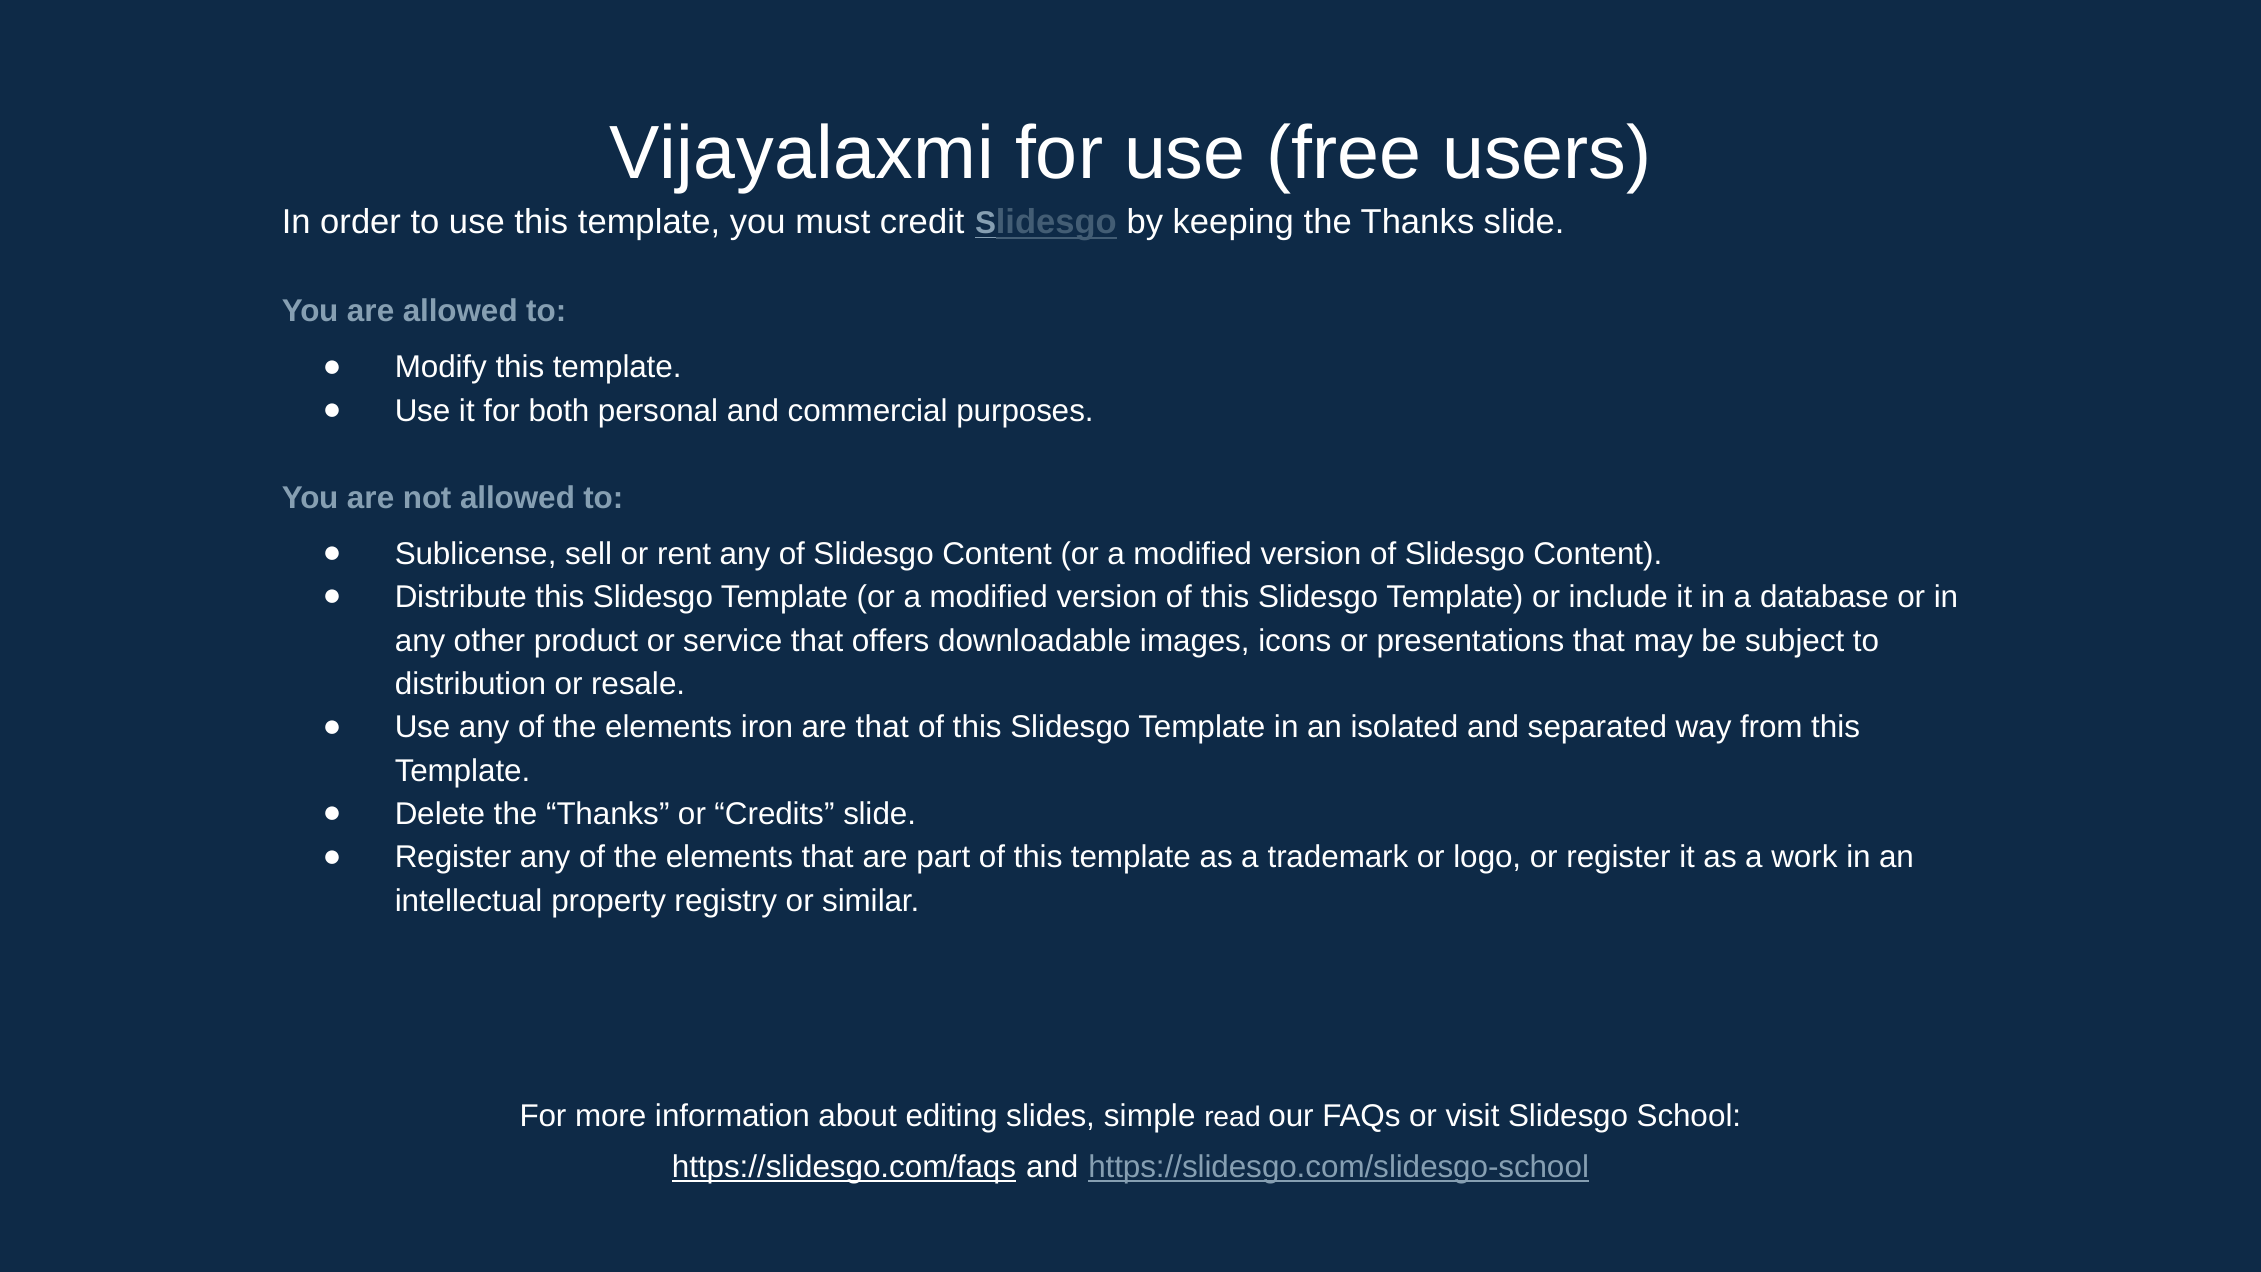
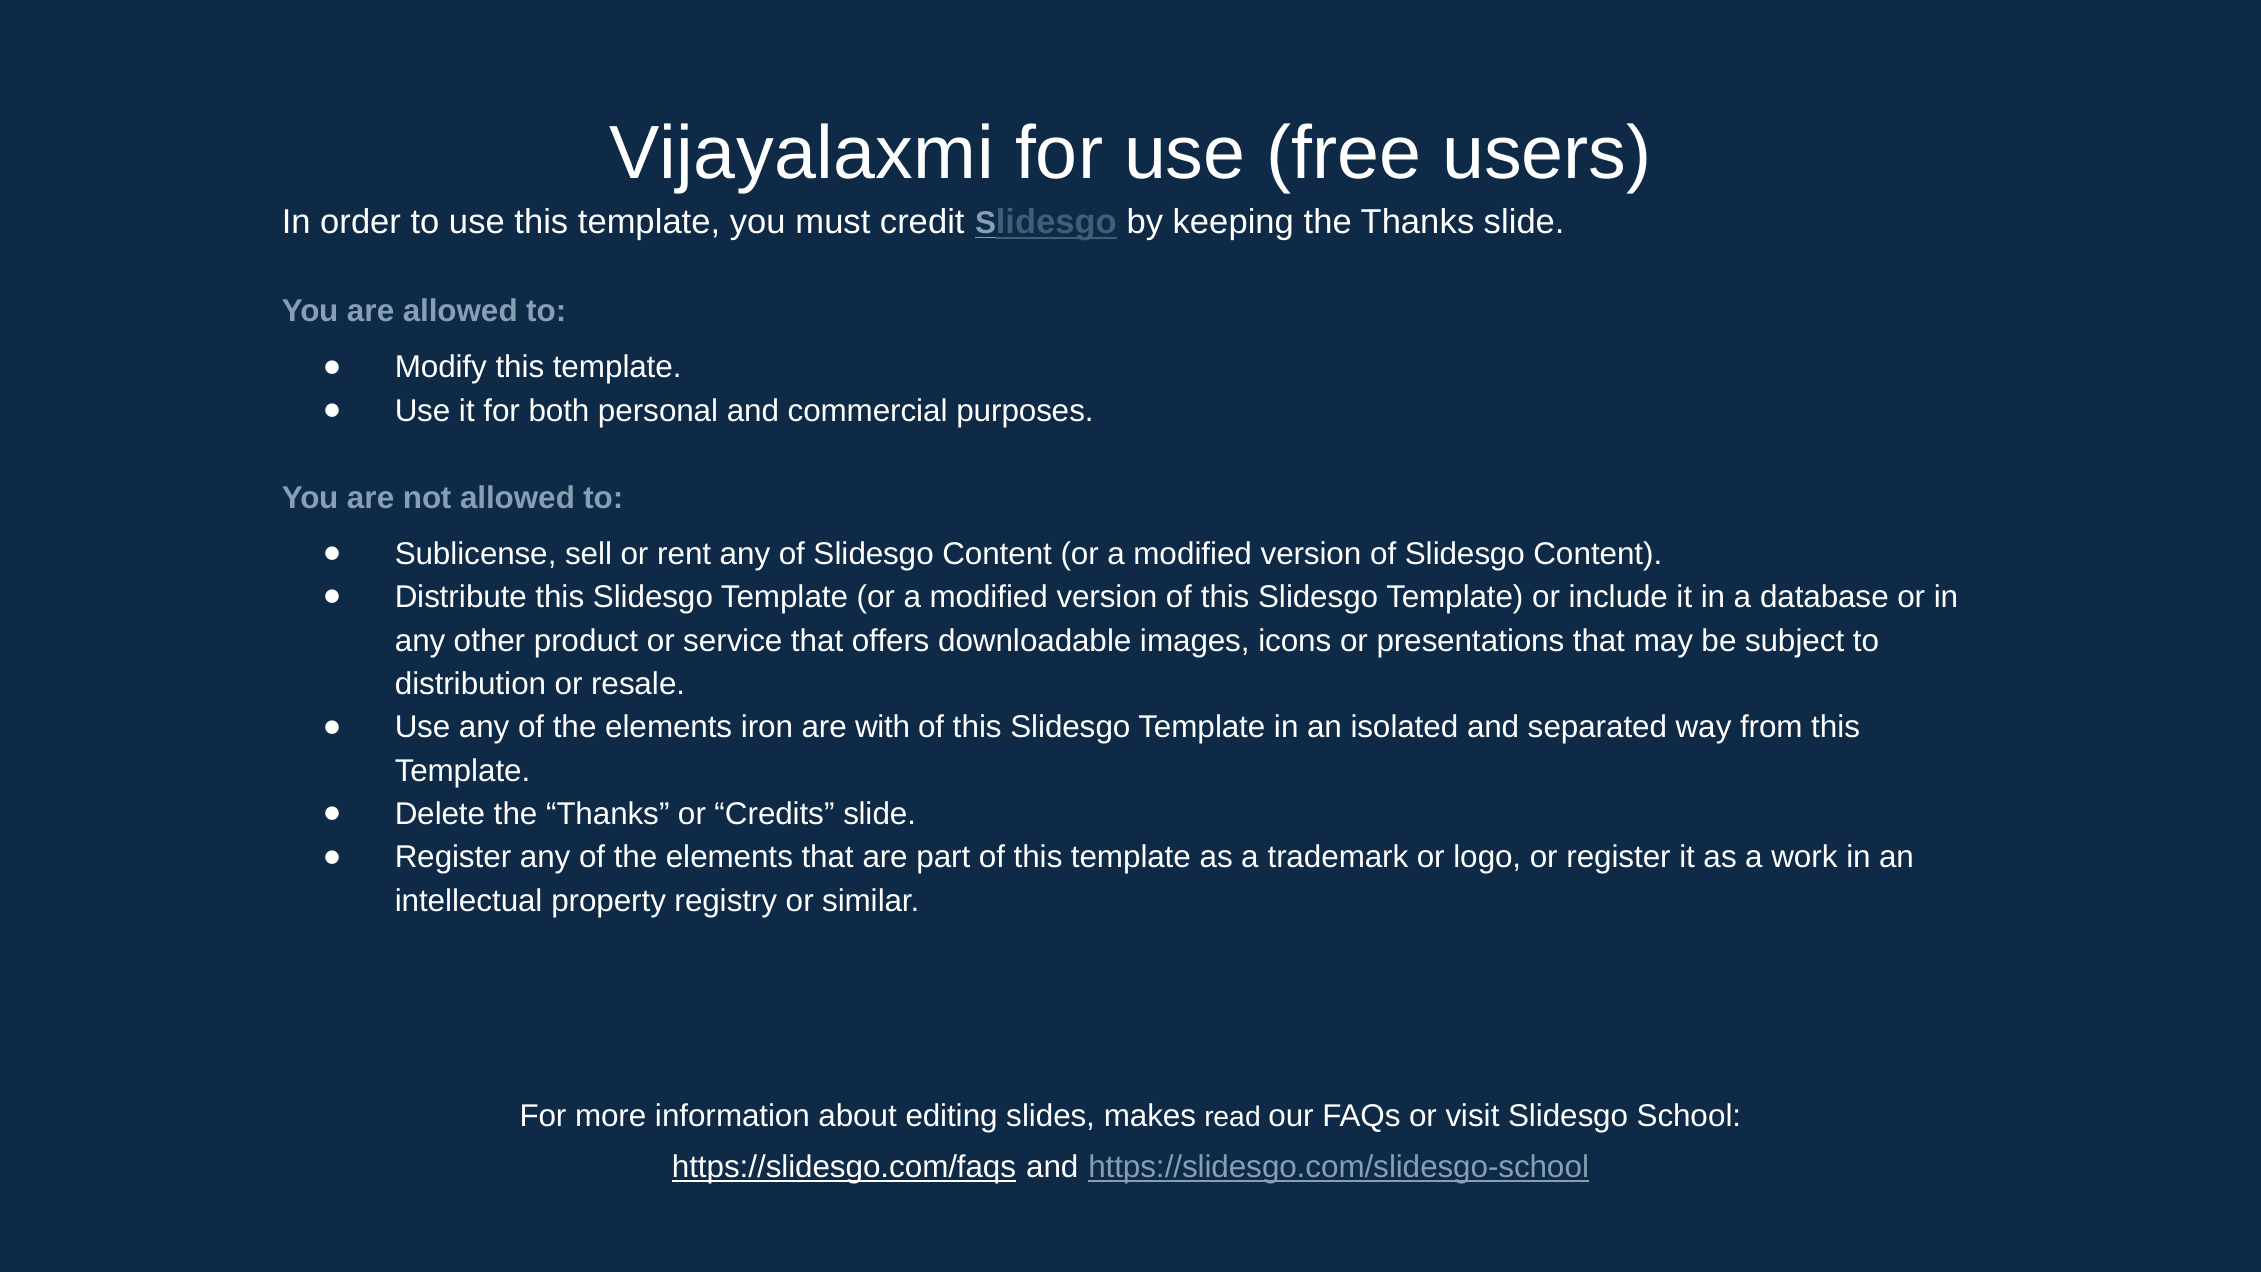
are that: that -> with (883, 727)
simple: simple -> makes (1150, 1116)
